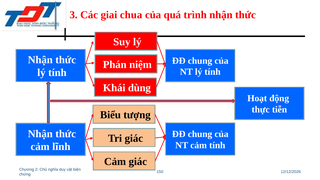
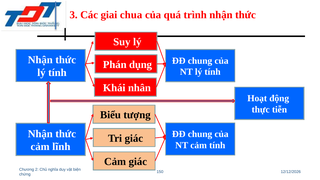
niệm: niệm -> dụng (141, 65)
dùng: dùng -> nhân (139, 88)
